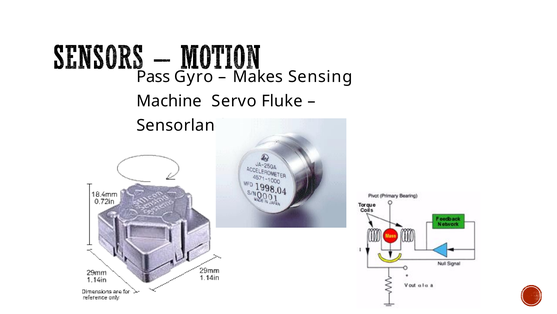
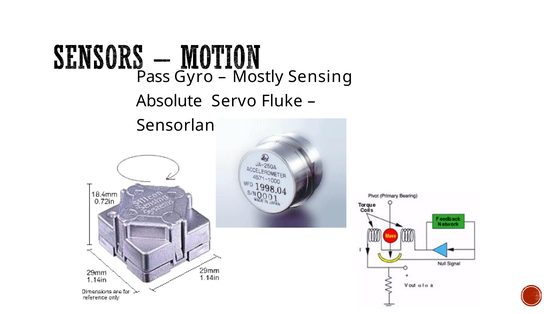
Makes: Makes -> Mostly (258, 76)
Machine: Machine -> Absolute (169, 101)
